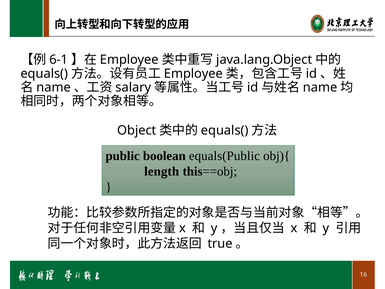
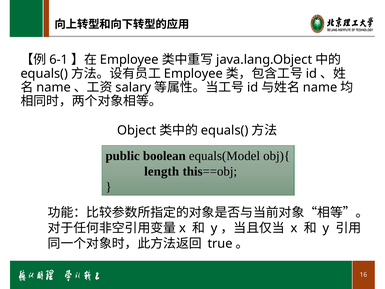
equals(Public: equals(Public -> equals(Model (224, 156)
